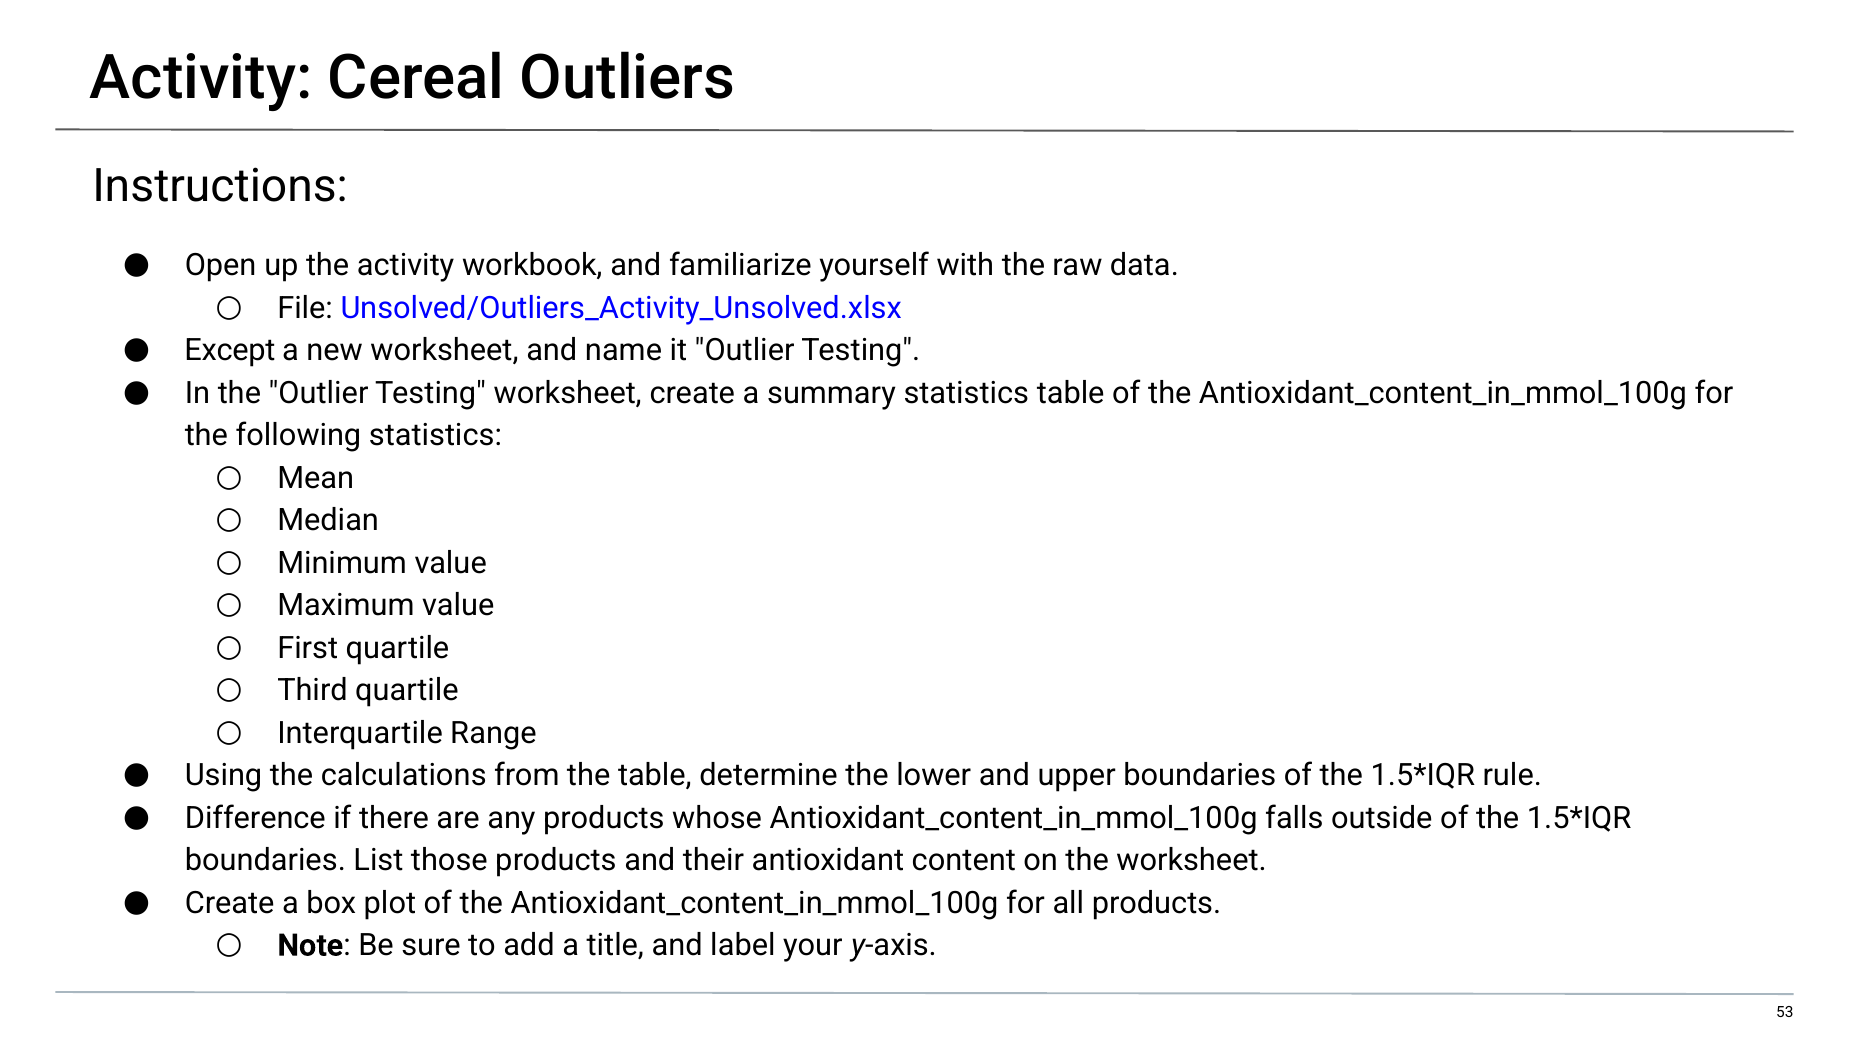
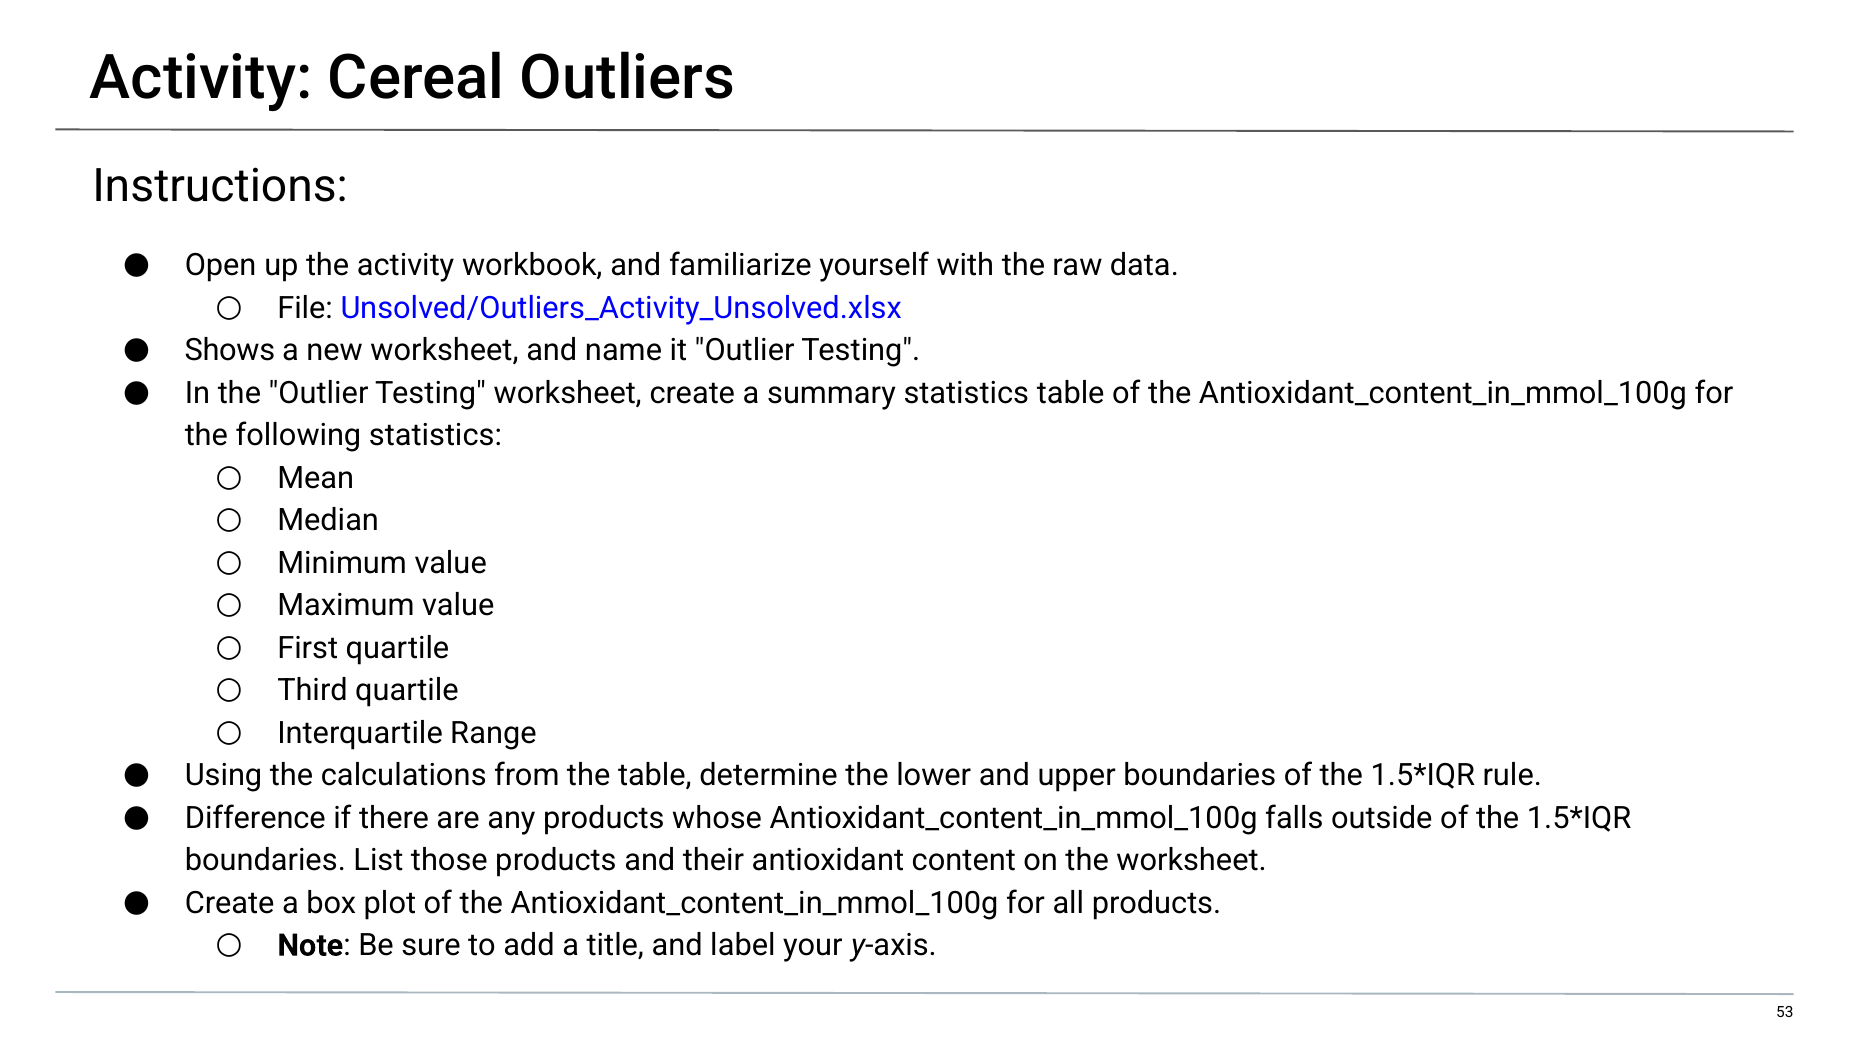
Except: Except -> Shows (230, 350)
